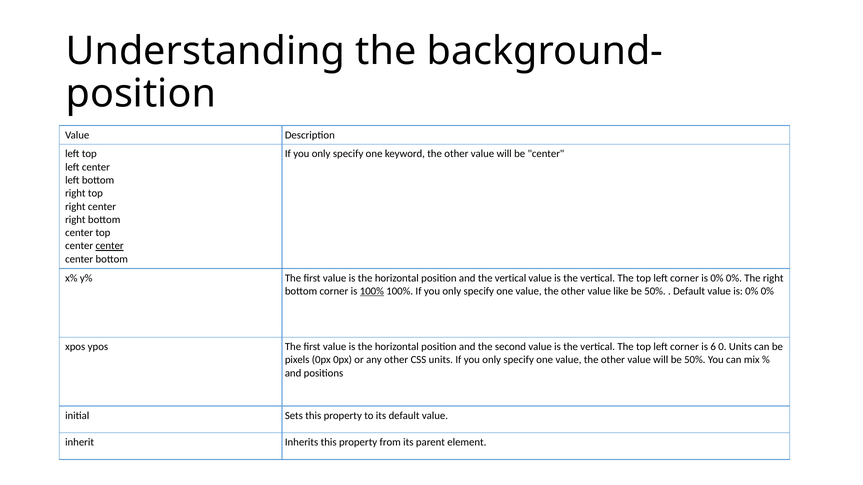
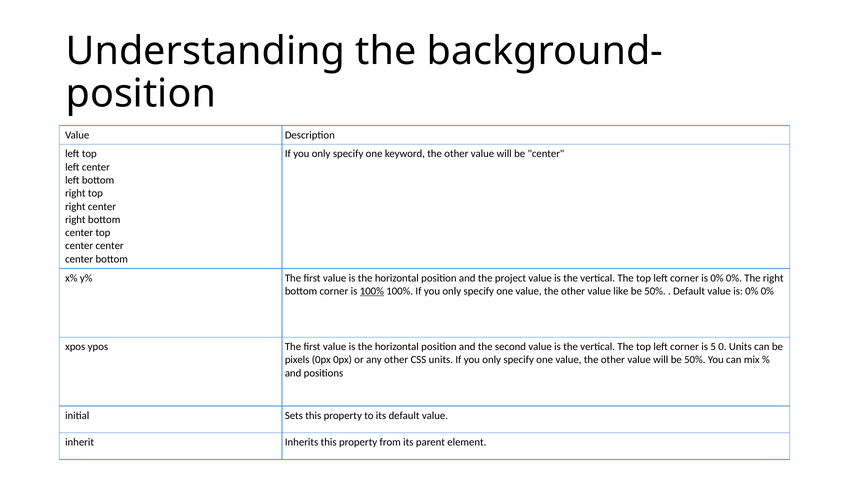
center underline: present -> none (110, 246)
and the vertical: vertical -> project (510, 278)
6: 6 -> 5 (713, 347)
